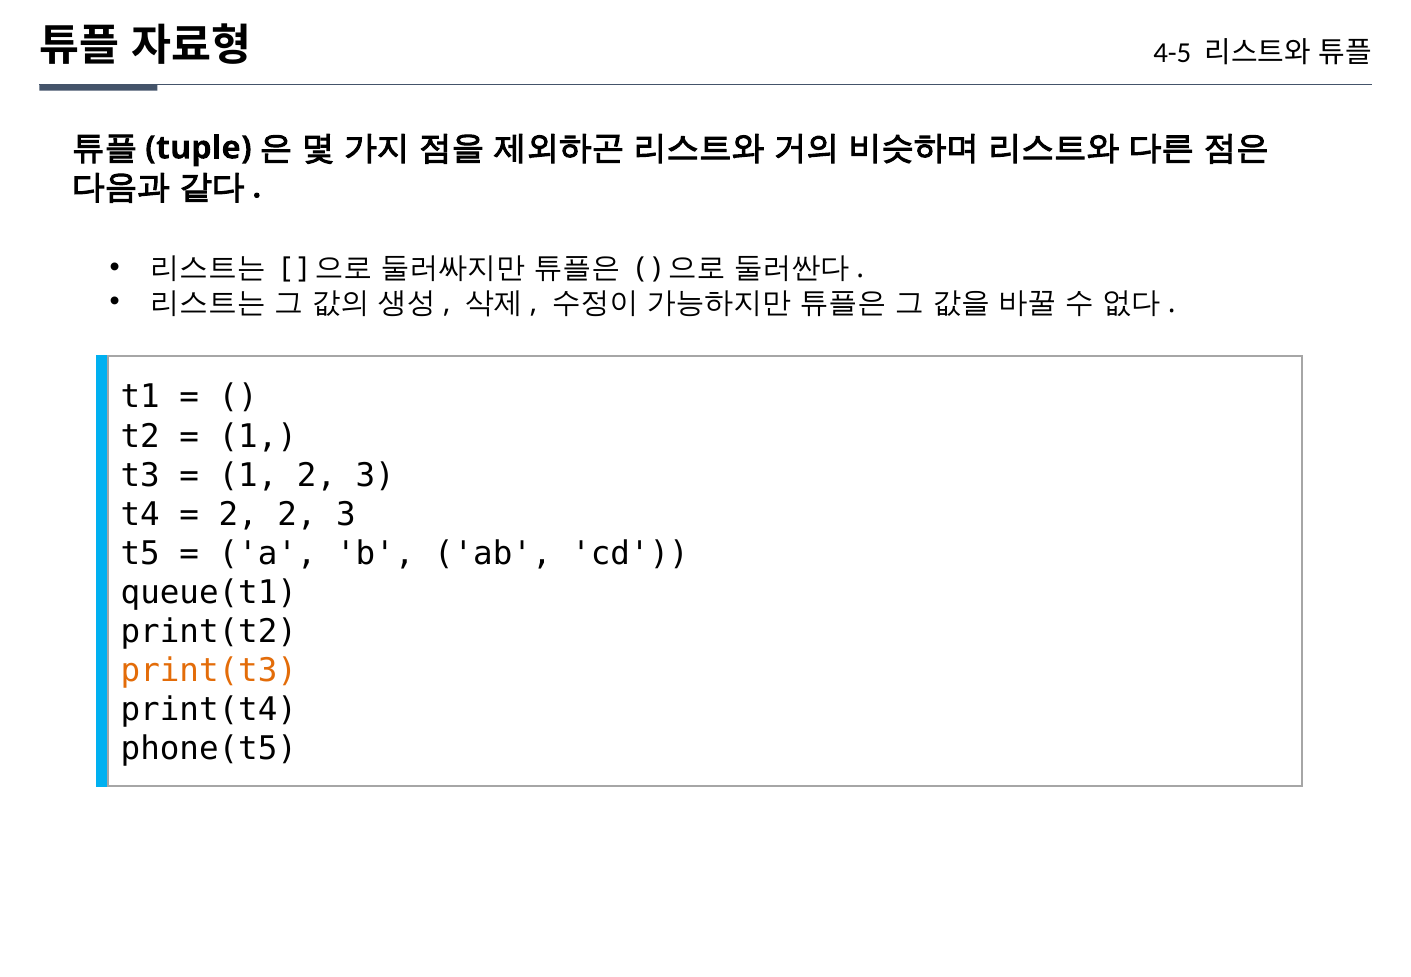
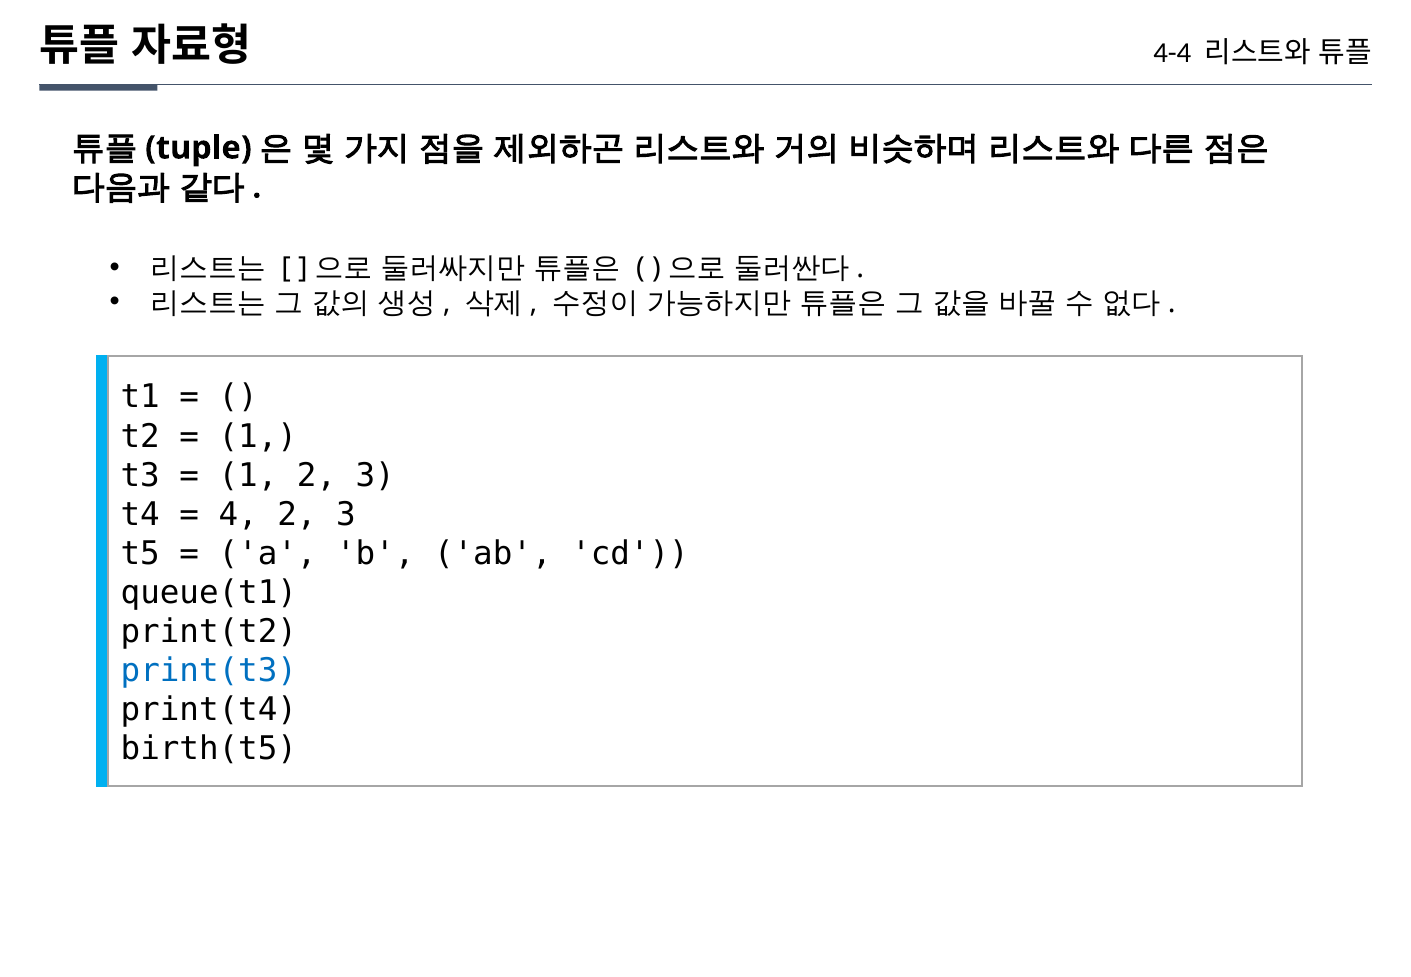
4-5: 4-5 -> 4-4 (1172, 53)
2: 2 -> 4 (238, 514)
print(t3 colour: orange -> blue (209, 671)
phone(t5: phone(t5 -> birth(t5 (209, 749)
